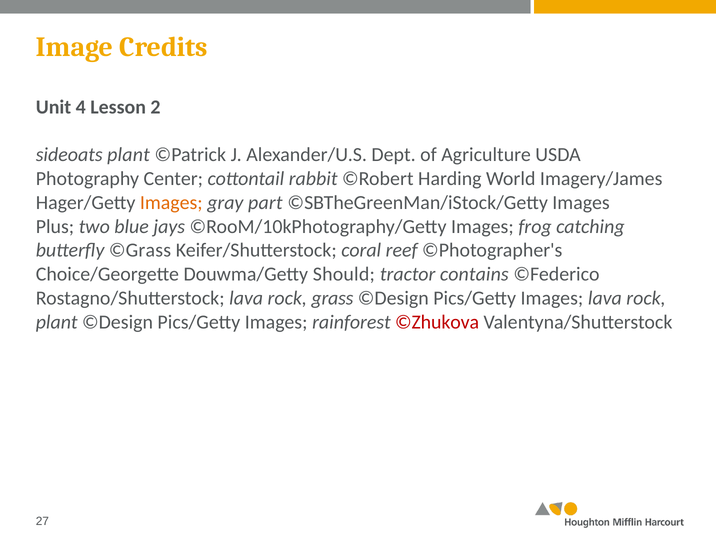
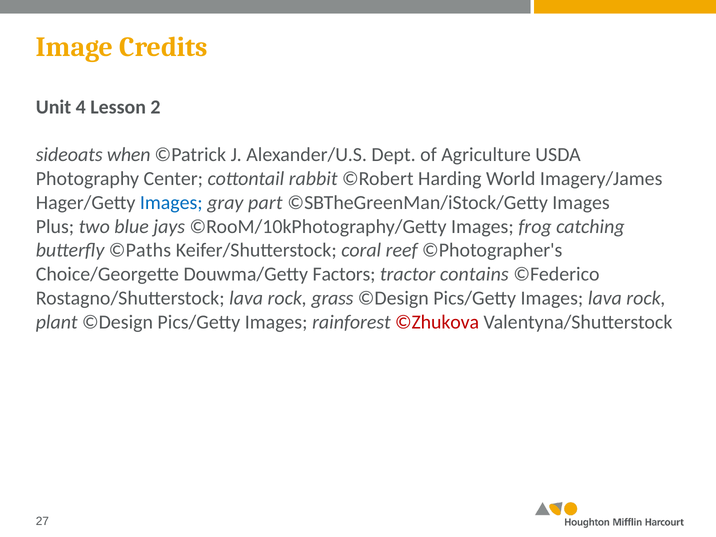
sideoats plant: plant -> when (129, 155)
Images colour: orange -> blue (171, 203)
©Grass: ©Grass -> ©Paths (140, 250)
Should: Should -> Factors (344, 274)
